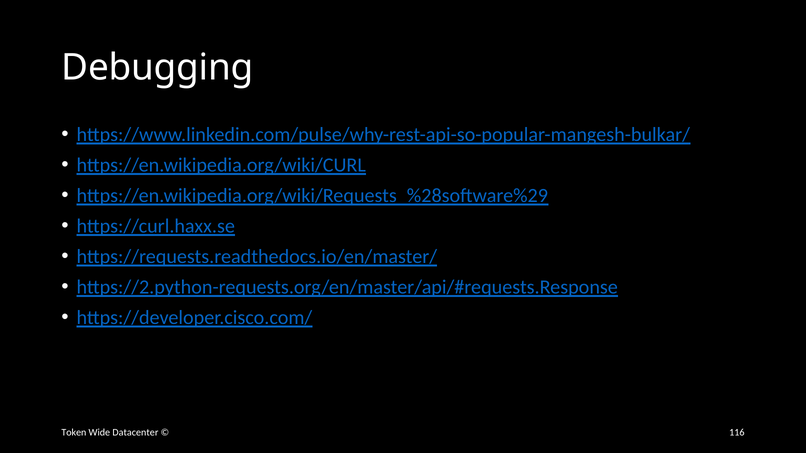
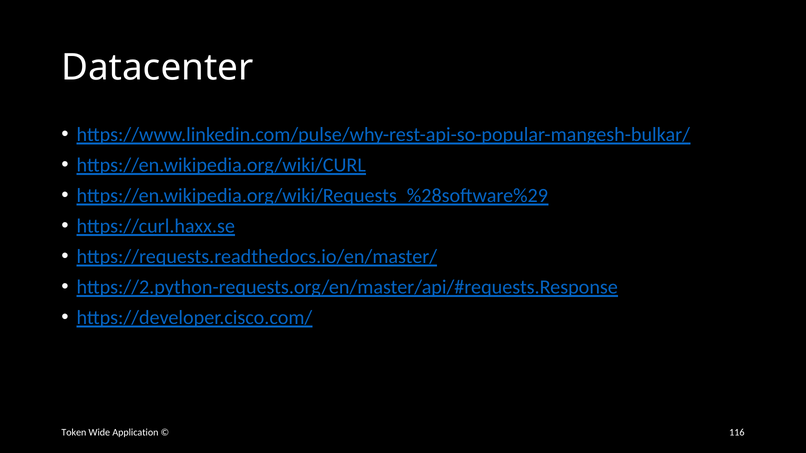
Debugging: Debugging -> Datacenter (157, 68)
Datacenter: Datacenter -> Application (135, 433)
